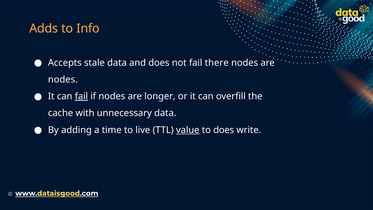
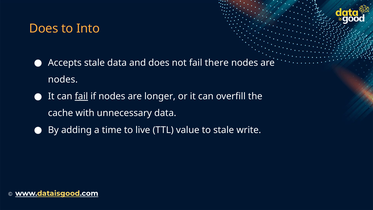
Adds: Adds -> Does (44, 29)
Info: Info -> Into (88, 29)
value underline: present -> none (188, 130)
to does: does -> stale (224, 130)
